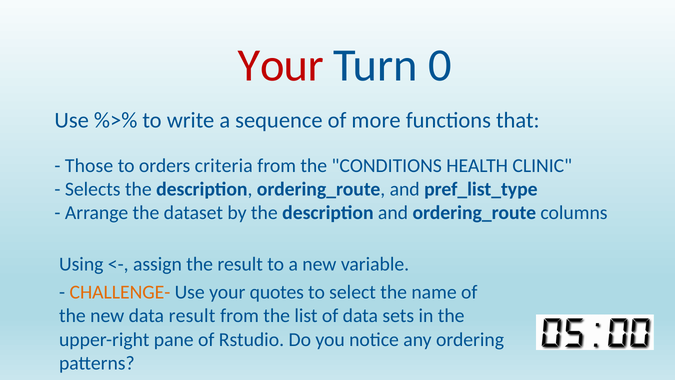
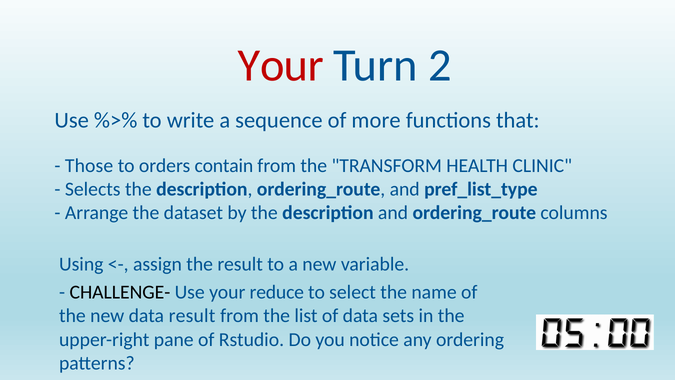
0: 0 -> 2 (440, 65)
criteria: criteria -> contain (224, 166)
CONDITIONS: CONDITIONS -> TRANSFORM (387, 166)
CHALLENGE- colour: orange -> black (120, 292)
quotes: quotes -> reduce (277, 292)
